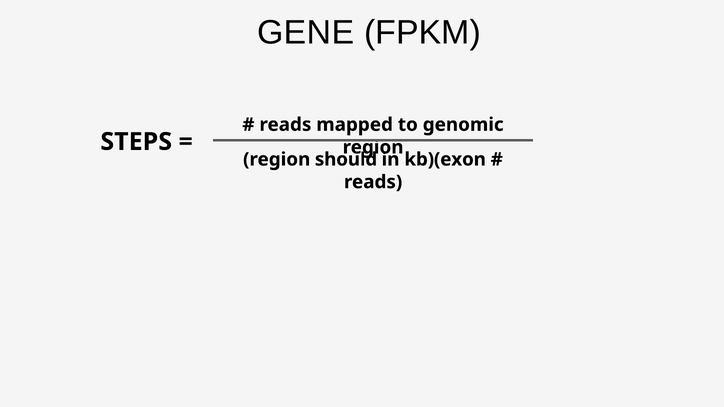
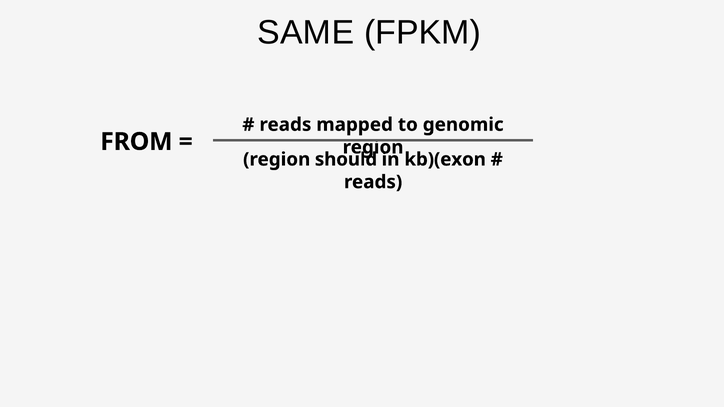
GENE: GENE -> SAME (306, 33)
STEPS: STEPS -> FROM (136, 142)
